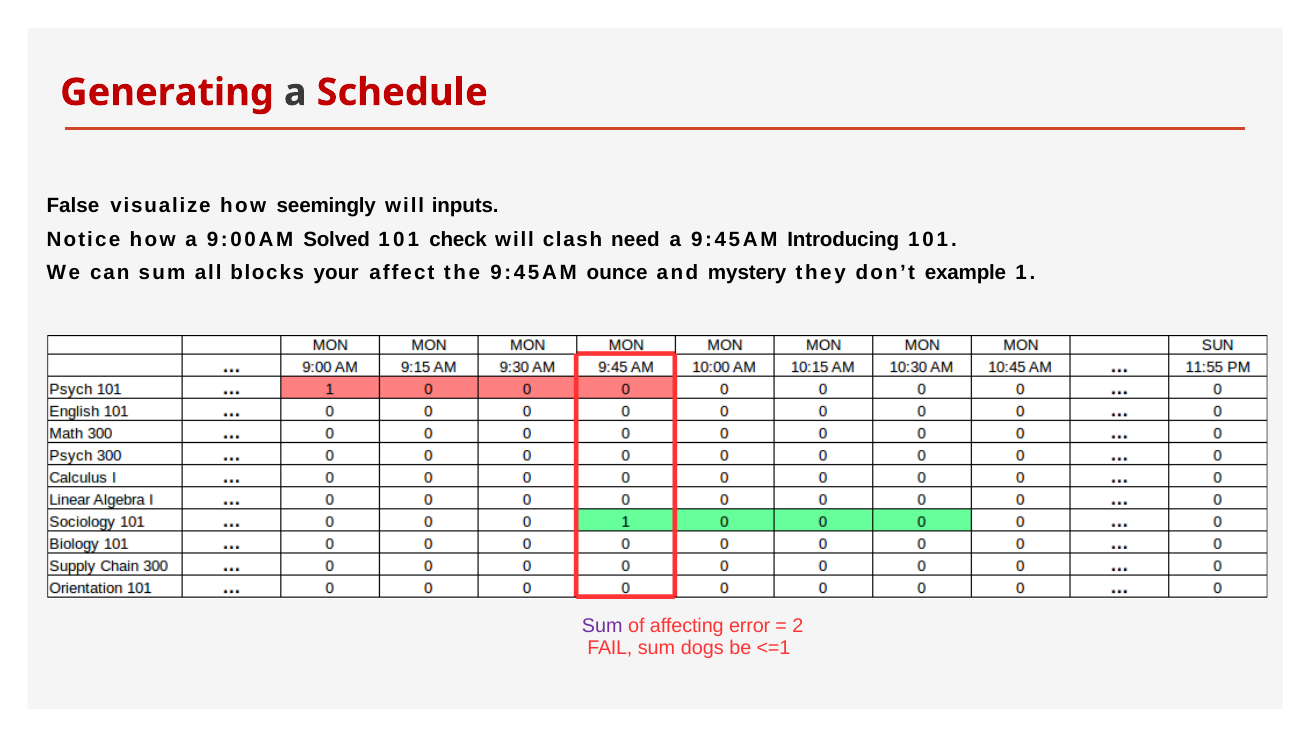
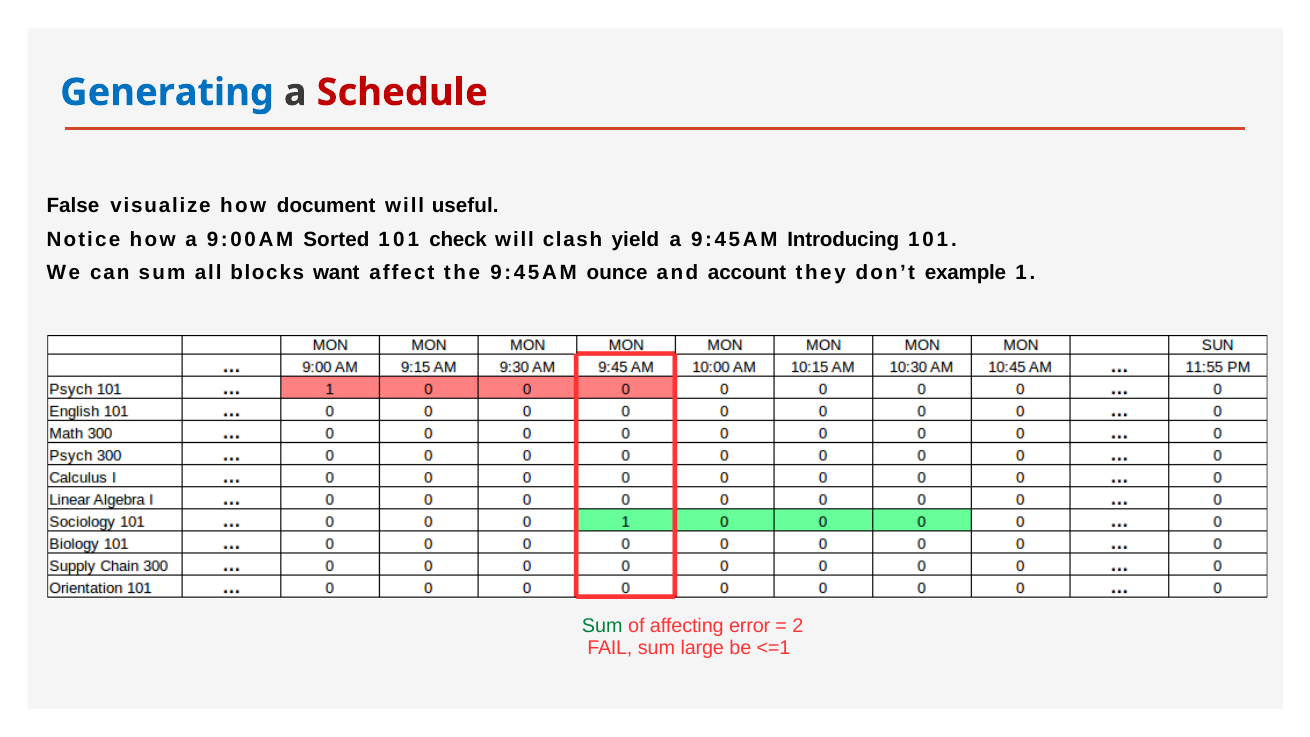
Generating colour: red -> blue (167, 92)
seemingly: seemingly -> document (326, 206)
inputs: inputs -> useful (465, 206)
Solved: Solved -> Sorted (336, 239)
need: need -> yield (635, 239)
your: your -> want (336, 273)
mystery: mystery -> account (747, 273)
Sum colour: purple -> green (602, 626)
dogs: dogs -> large (702, 648)
